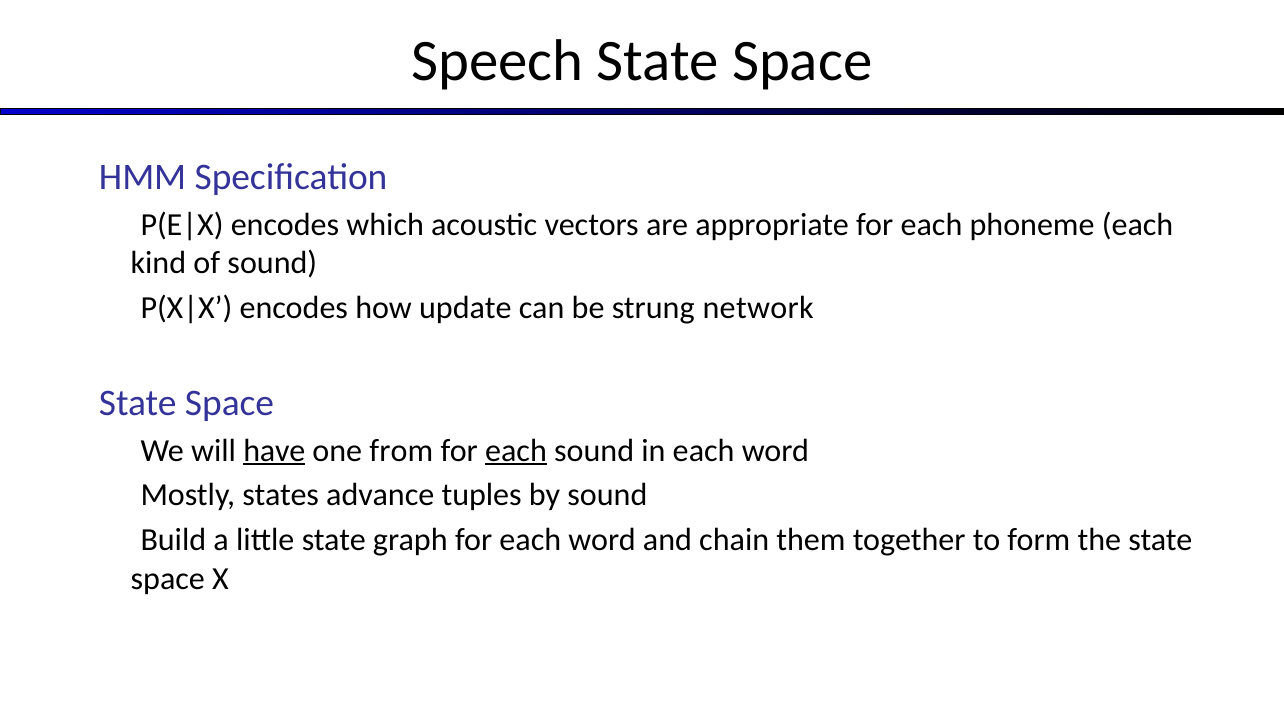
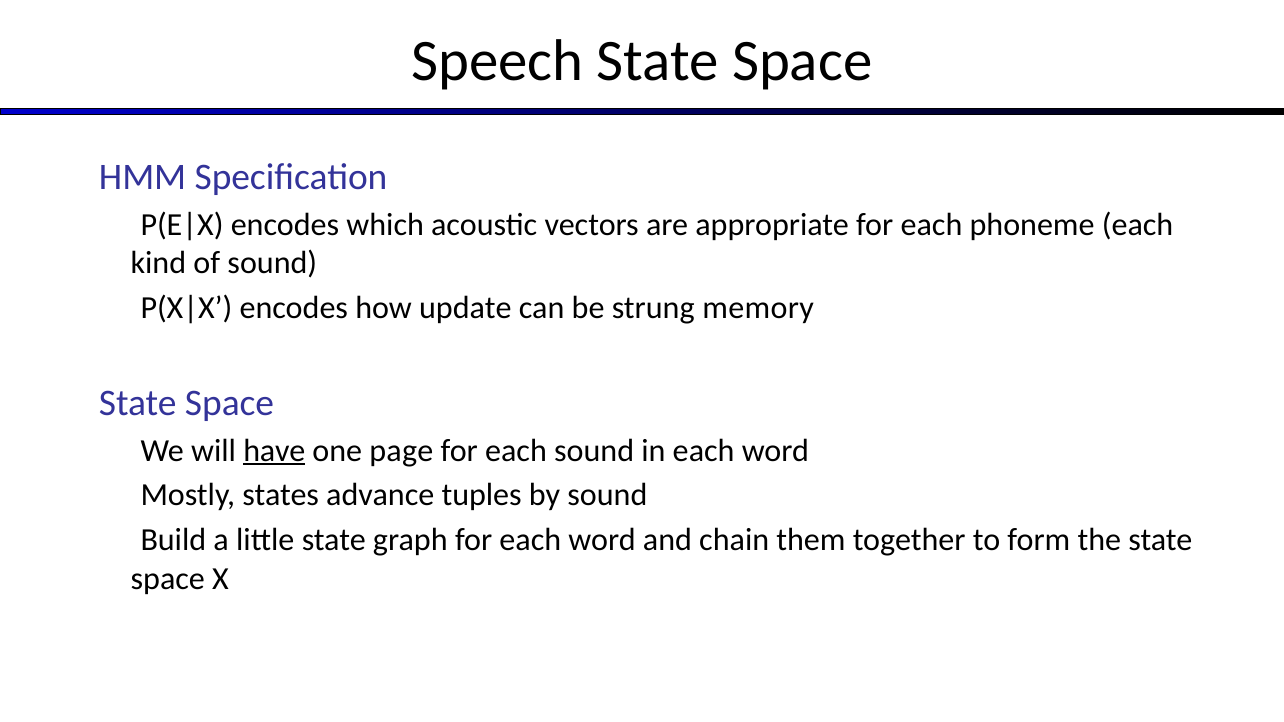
network: network -> memory (758, 308)
from: from -> page (401, 451)
each underline: present -> none (516, 451)
